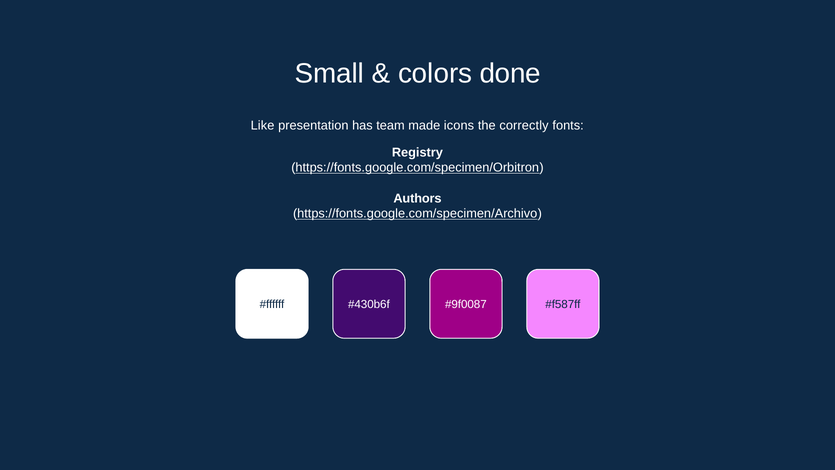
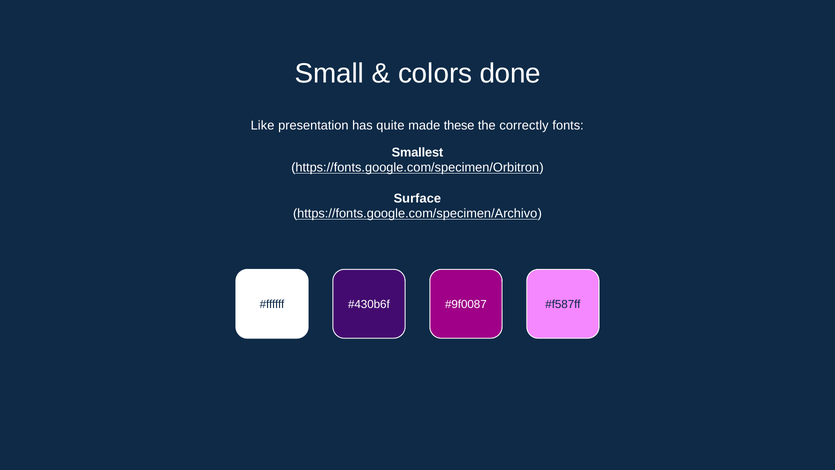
team: team -> quite (390, 125)
icons: icons -> these (459, 125)
Registry: Registry -> Smallest (417, 152)
Authors: Authors -> Surface (417, 198)
